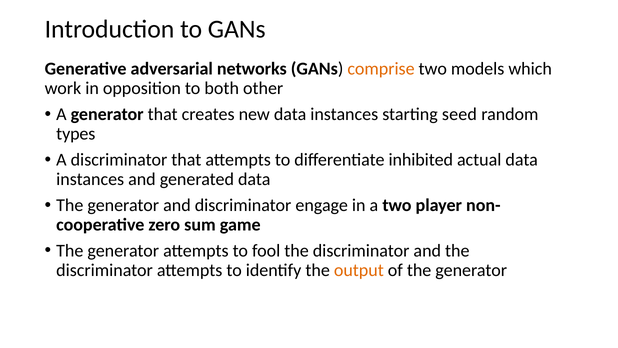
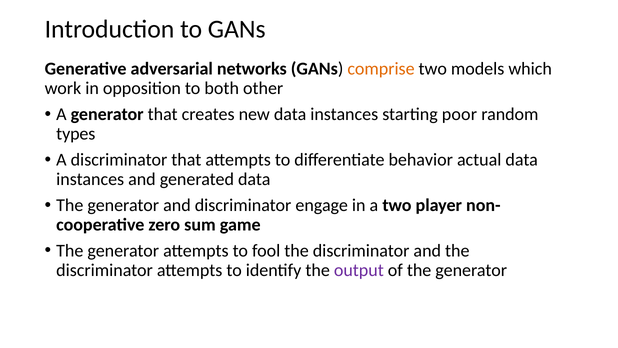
seed: seed -> poor (459, 114)
inhibited: inhibited -> behavior (421, 160)
output colour: orange -> purple (359, 270)
